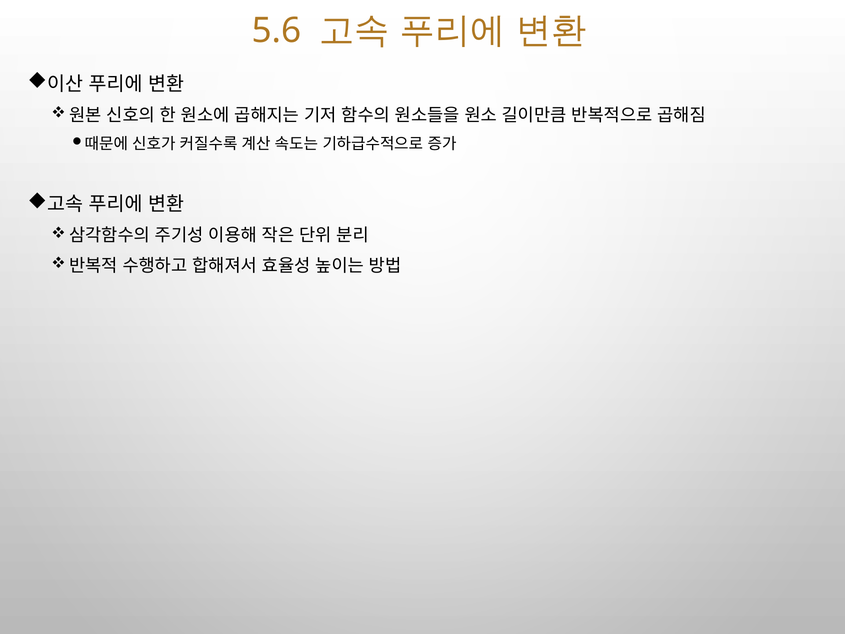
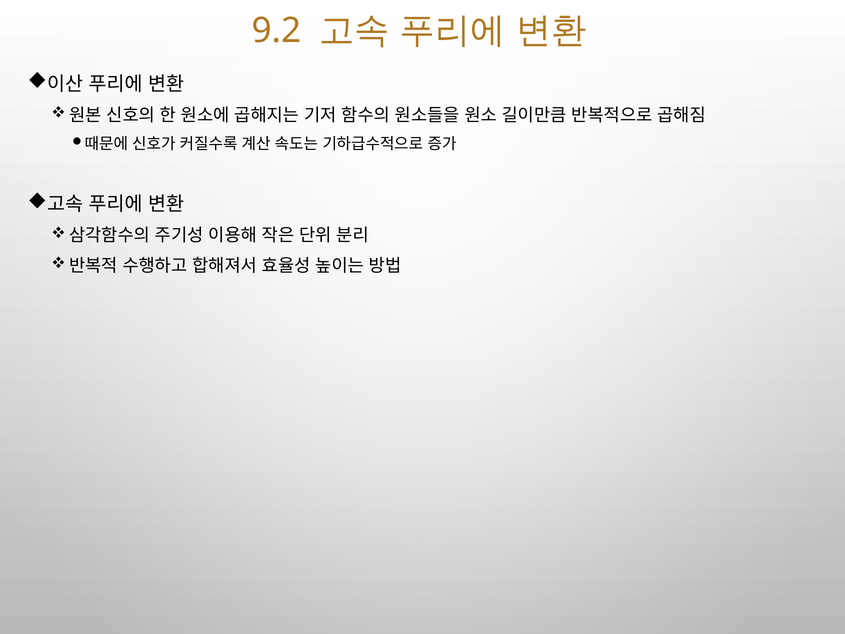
5.6: 5.6 -> 9.2 (277, 31)
